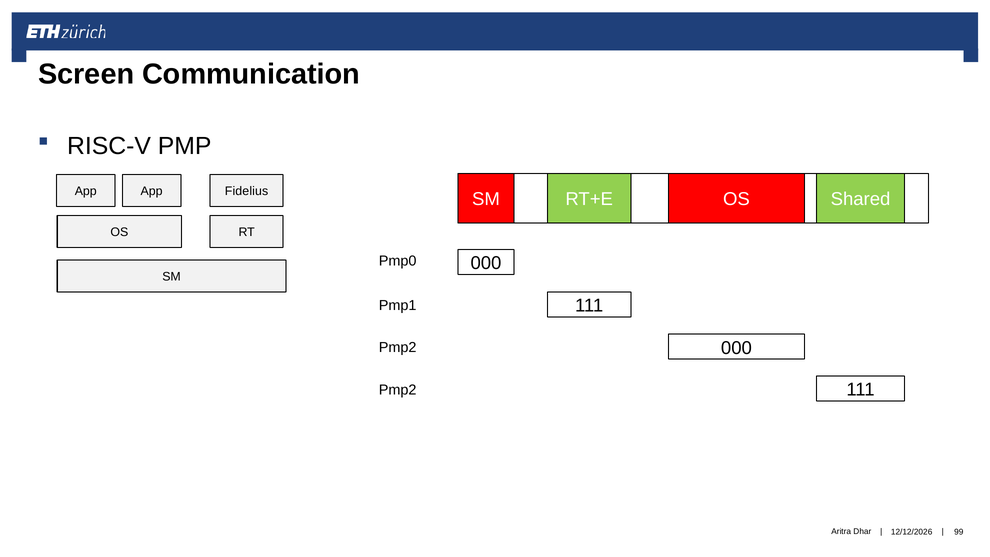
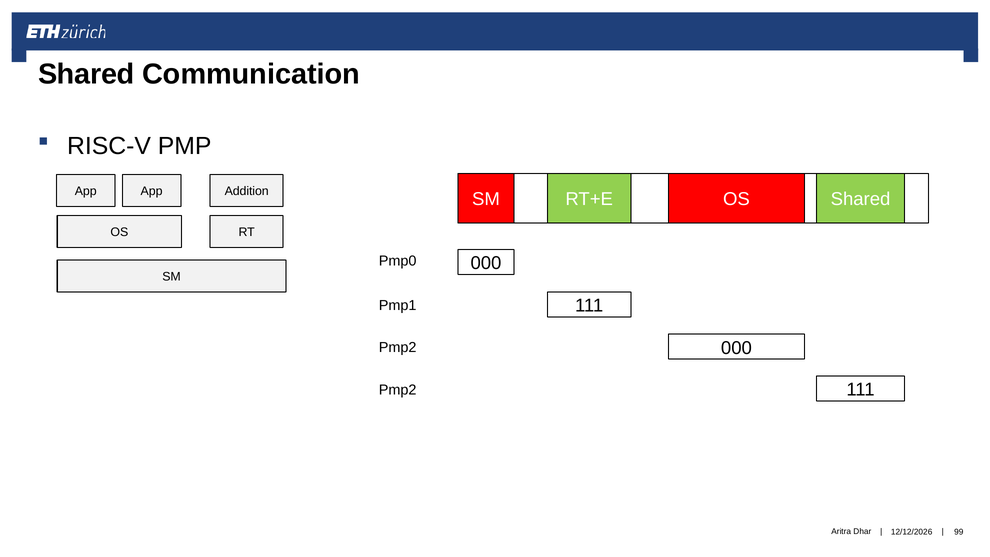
Screen: Screen -> Shared (86, 74)
Fidelius: Fidelius -> Addition (247, 191)
